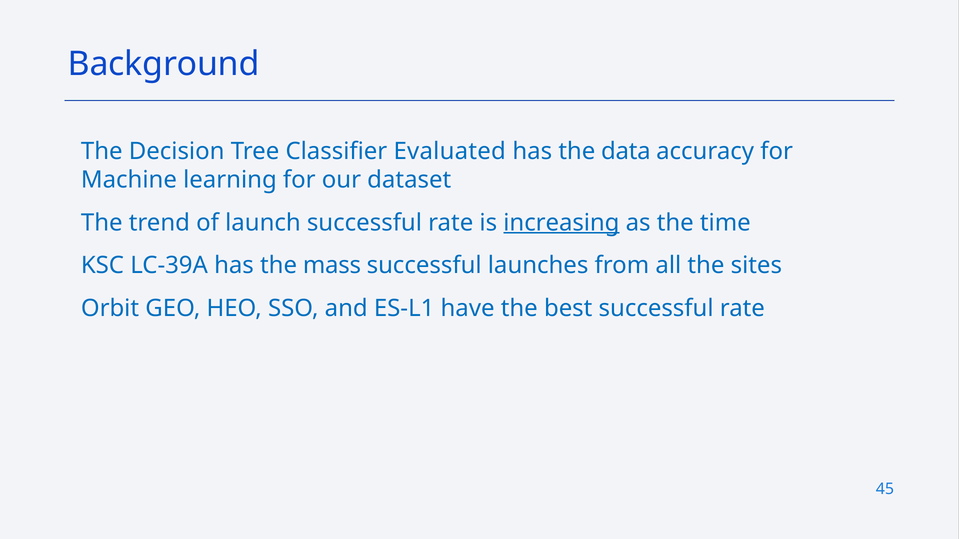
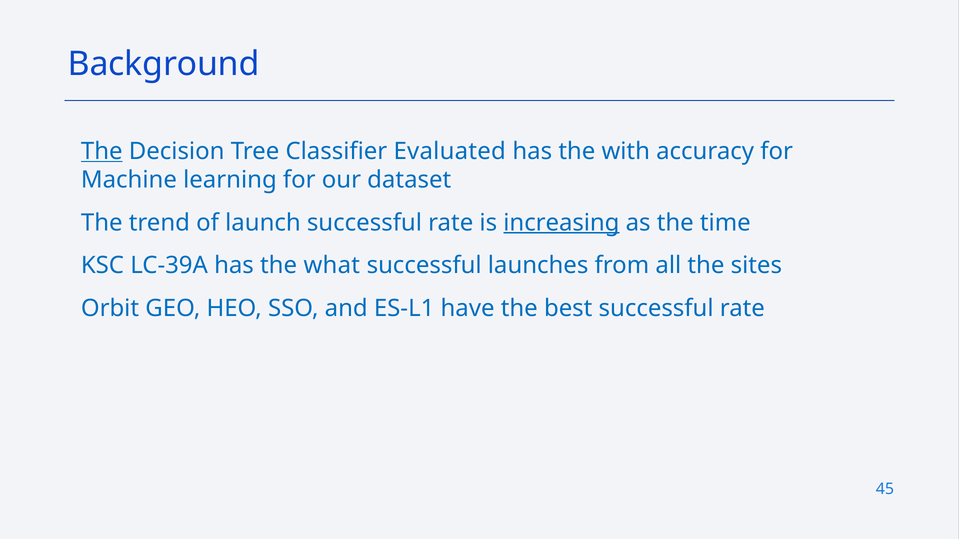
The underline: none -> present (102, 151)
data: data -> with (626, 151)
mass: mass -> what (332, 266)
